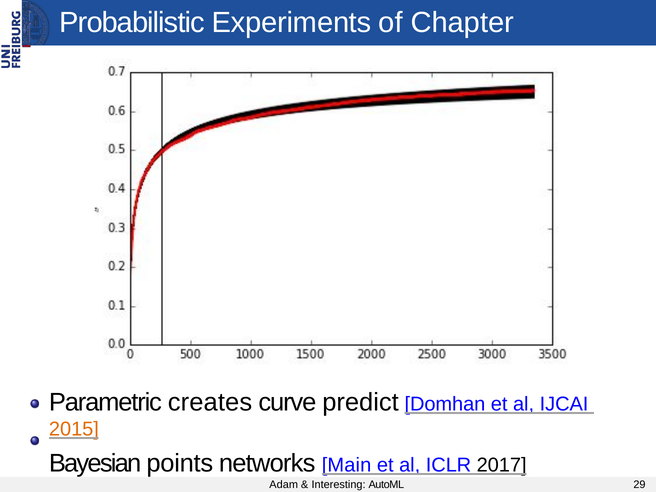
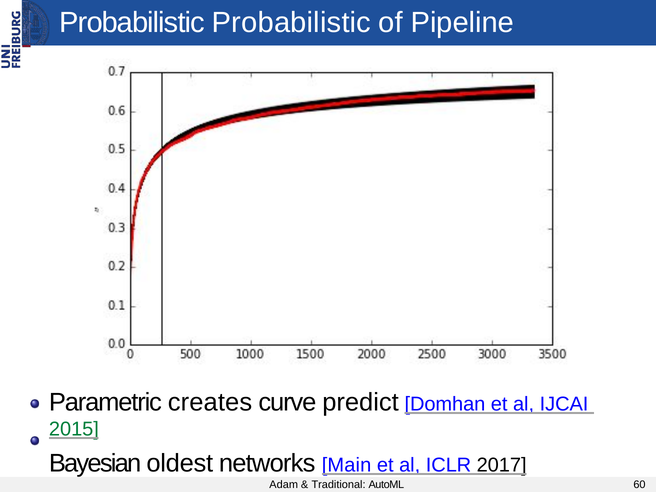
Probabilistic Experiments: Experiments -> Probabilistic (291, 23)
Chapter: Chapter -> Pipeline (462, 23)
2015 colour: orange -> green (74, 429)
points: points -> oldest (180, 463)
Interesting: Interesting -> Traditional (339, 485)
29: 29 -> 60 (639, 485)
